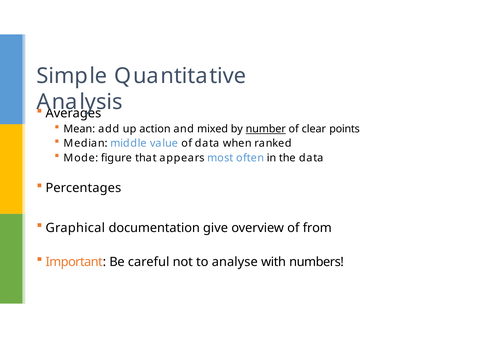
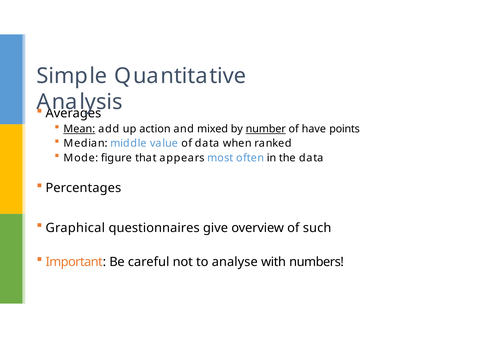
Mean underline: none -> present (79, 129)
clear: clear -> have (314, 129)
documentation: documentation -> questionnaires (154, 228)
from: from -> such (317, 228)
